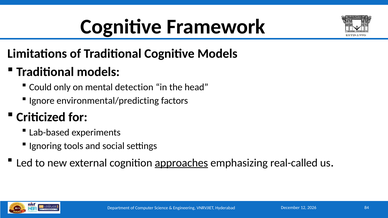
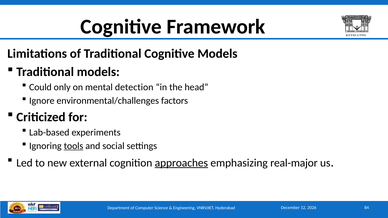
environmental/predicting: environmental/predicting -> environmental/challenges (108, 101)
tools underline: none -> present (74, 146)
real-called: real-called -> real-major (294, 163)
